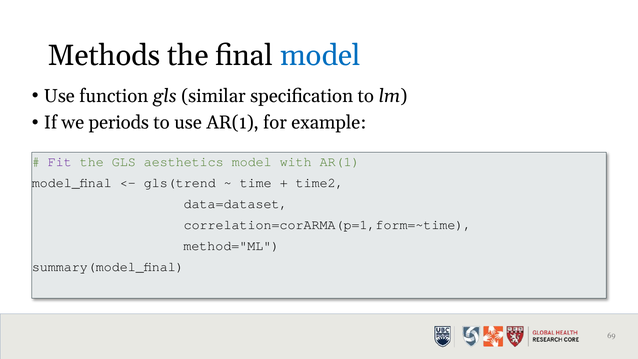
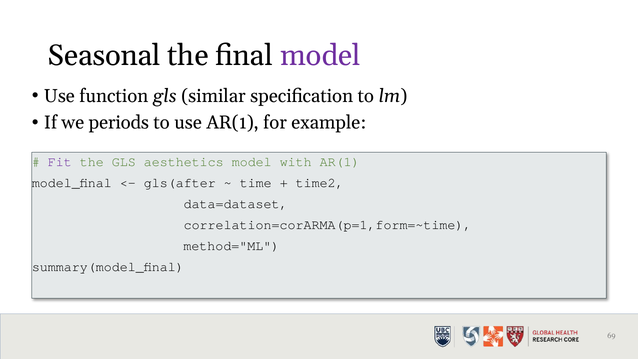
Methods: Methods -> Seasonal (104, 56)
model colour: blue -> purple (320, 56)
gls(trend: gls(trend -> gls(after (180, 183)
